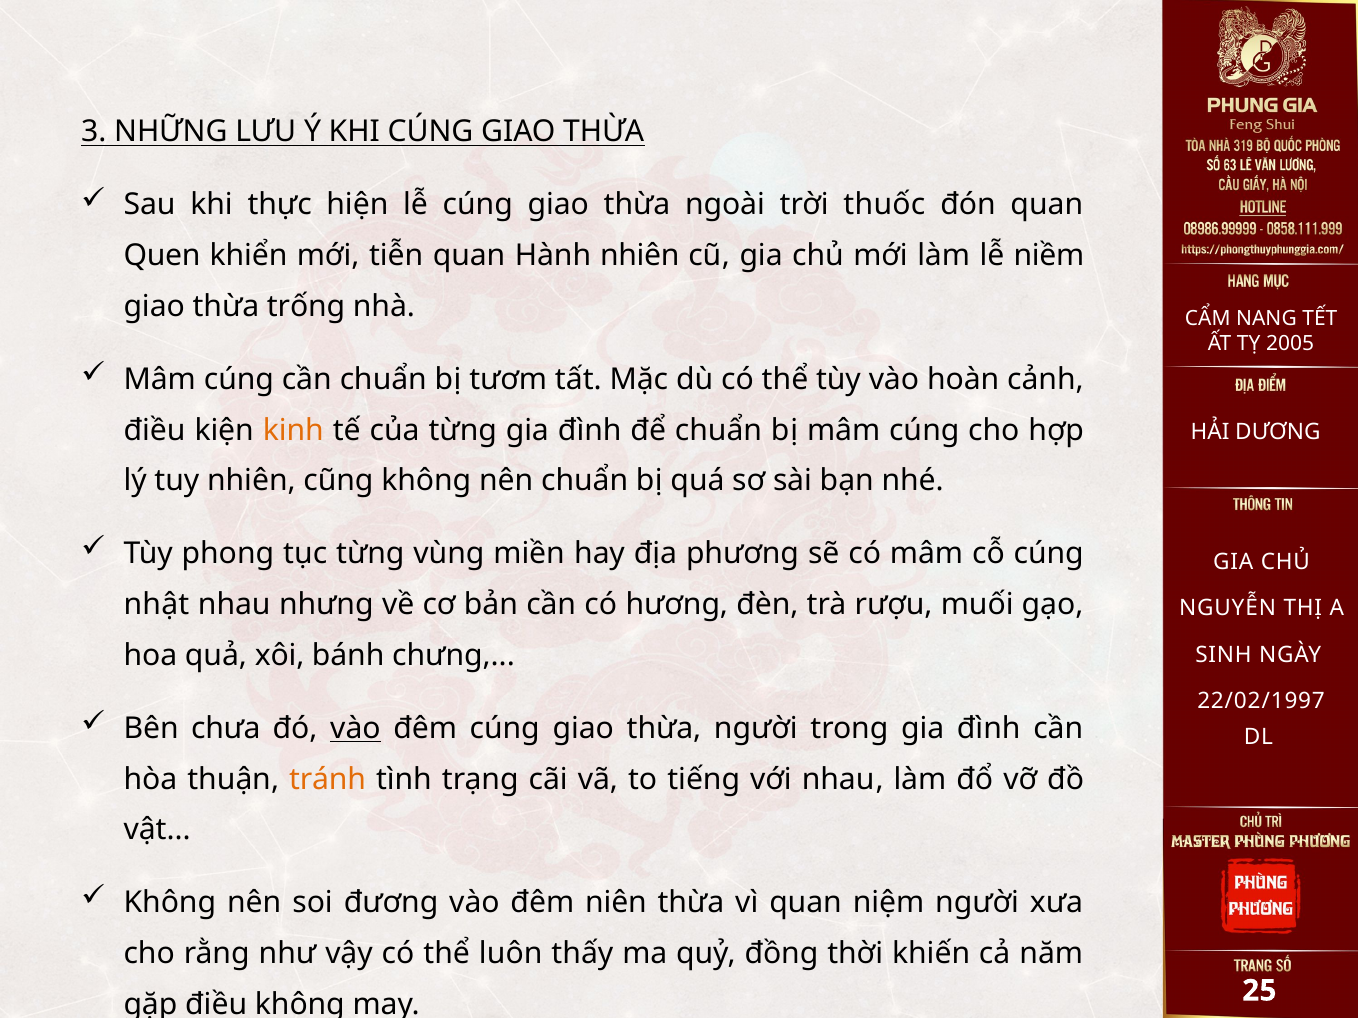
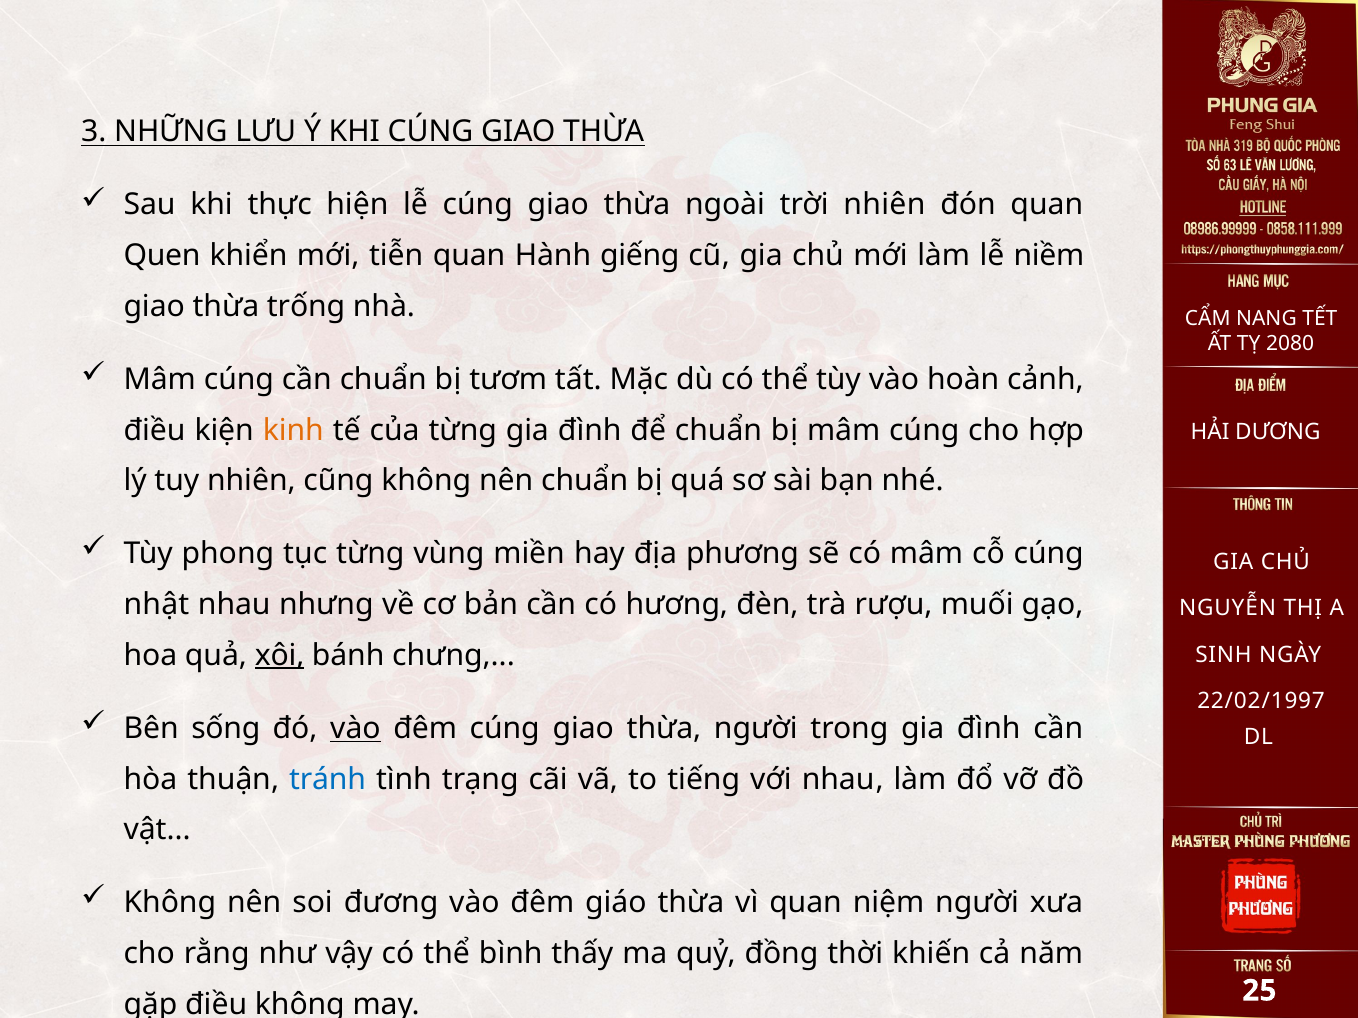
trời thuốc: thuốc -> nhiên (884, 205)
Hành nhiên: nhiên -> giếng (640, 256)
2005: 2005 -> 2080 (1290, 344)
xôi underline: none -> present (280, 656)
chưa: chưa -> sống (226, 729)
tránh colour: orange -> blue (328, 779)
niên: niên -> giáo (616, 903)
luôn: luôn -> bình (511, 954)
